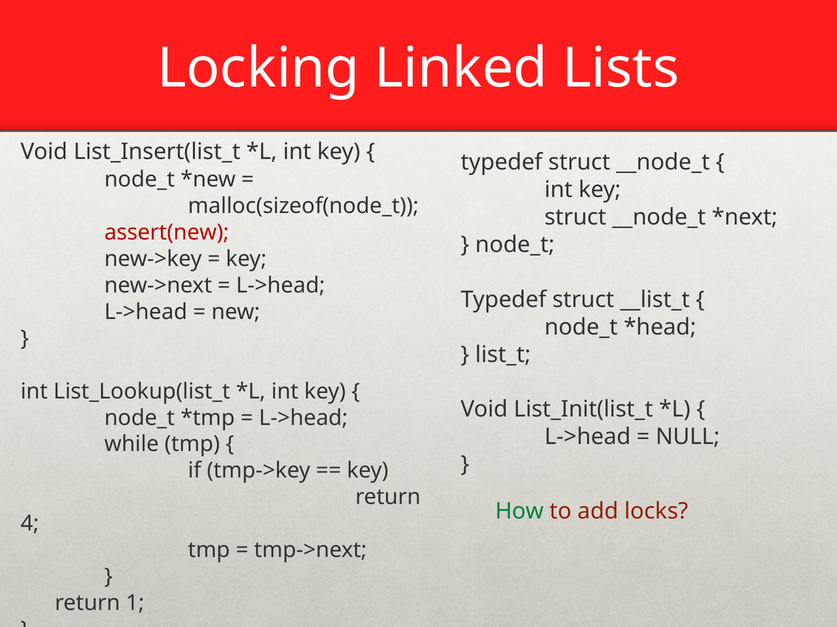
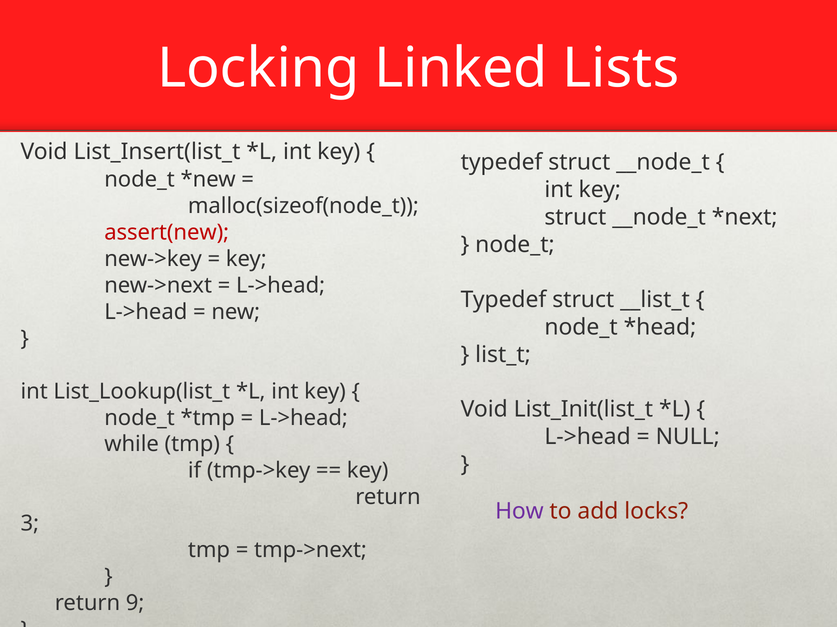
How colour: green -> purple (519, 512)
4: 4 -> 3 (30, 524)
1: 1 -> 9 (135, 604)
